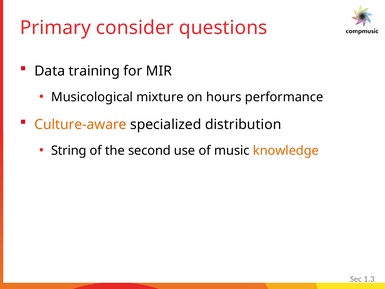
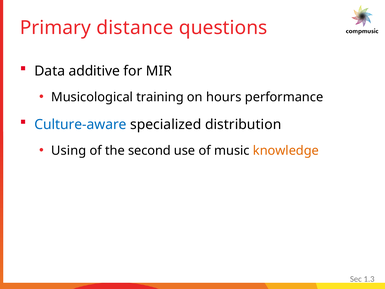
consider: consider -> distance (135, 28)
training: training -> additive (94, 71)
mixture: mixture -> training (160, 97)
Culture-aware colour: orange -> blue (80, 124)
String: String -> Using (69, 151)
